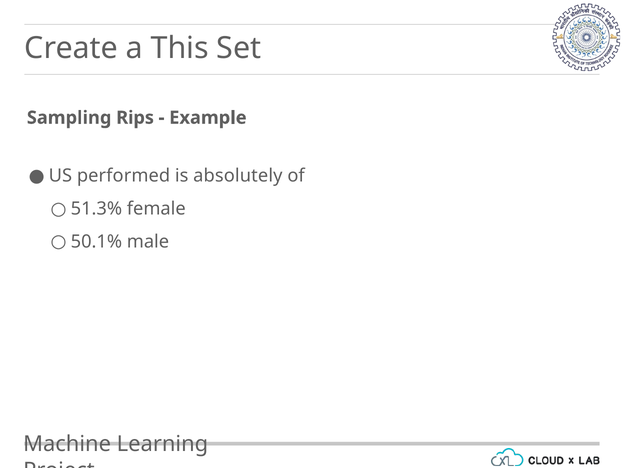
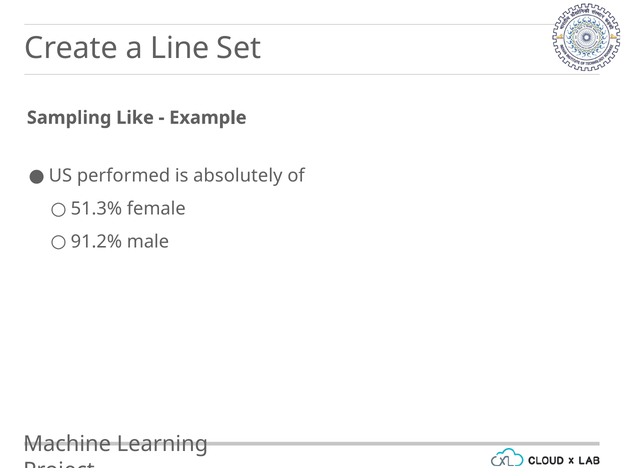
This: This -> Line (180, 48)
Rips: Rips -> Like (135, 118)
50.1%: 50.1% -> 91.2% (96, 242)
